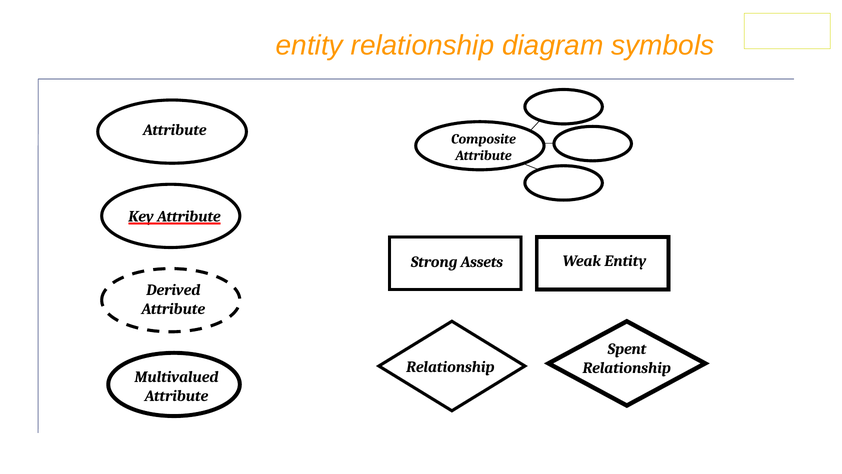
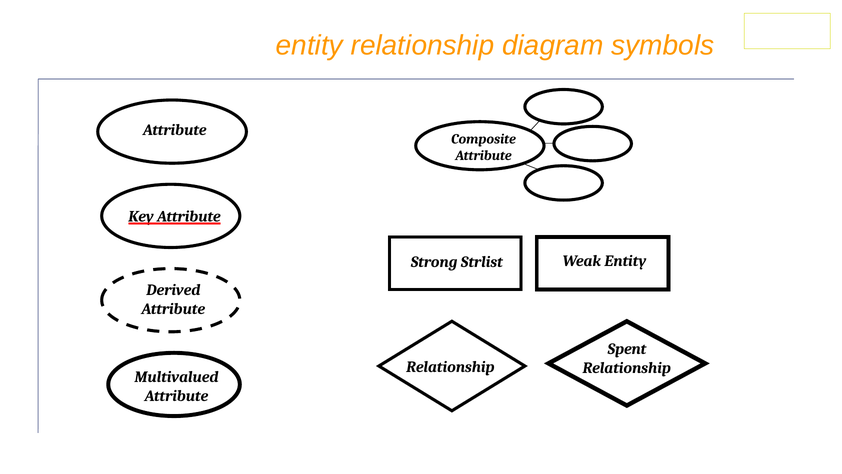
Assets: Assets -> Strlist (482, 262)
